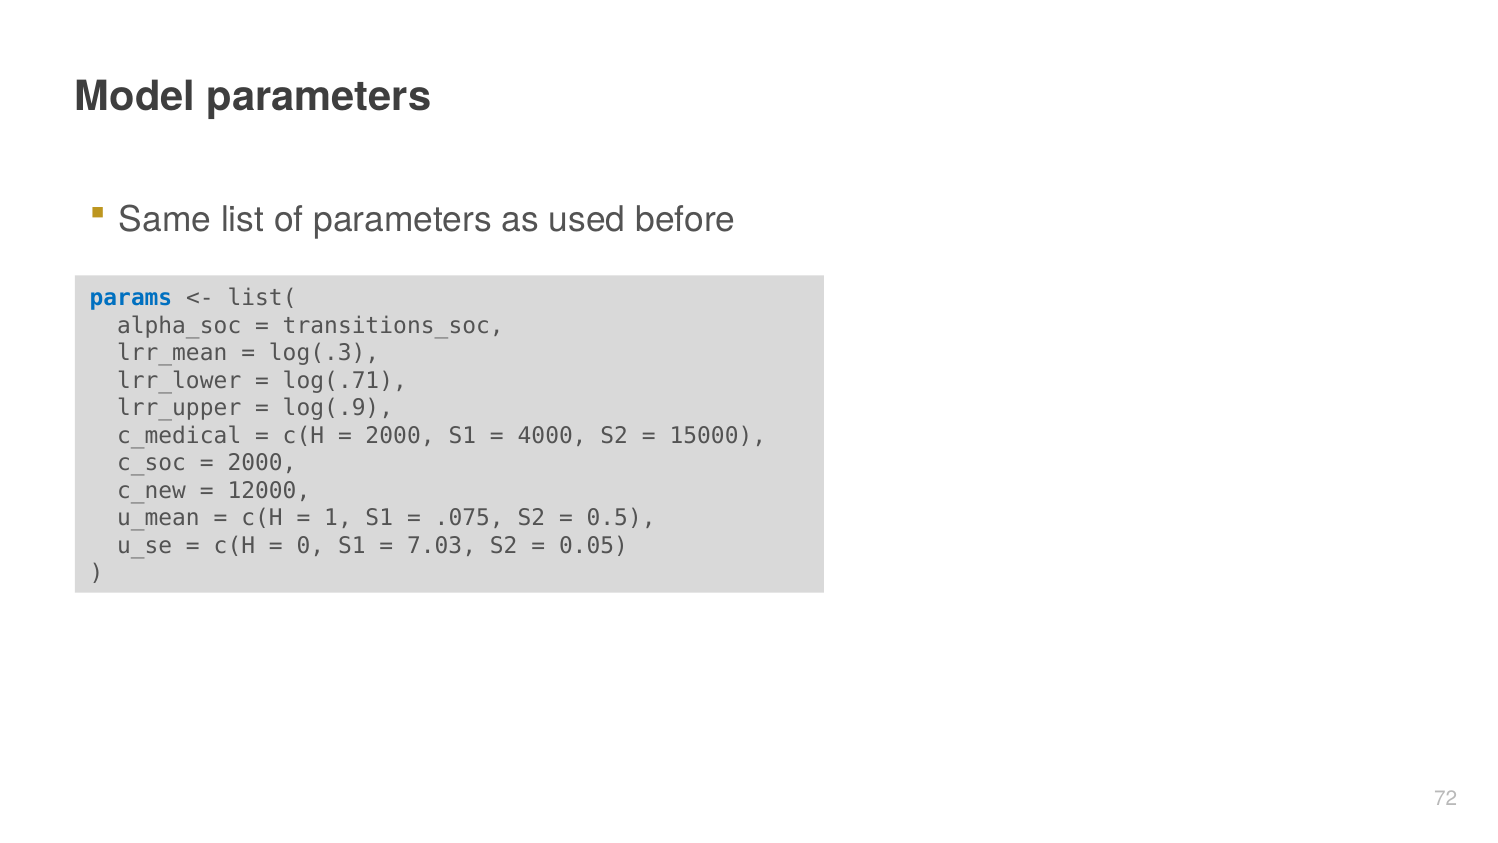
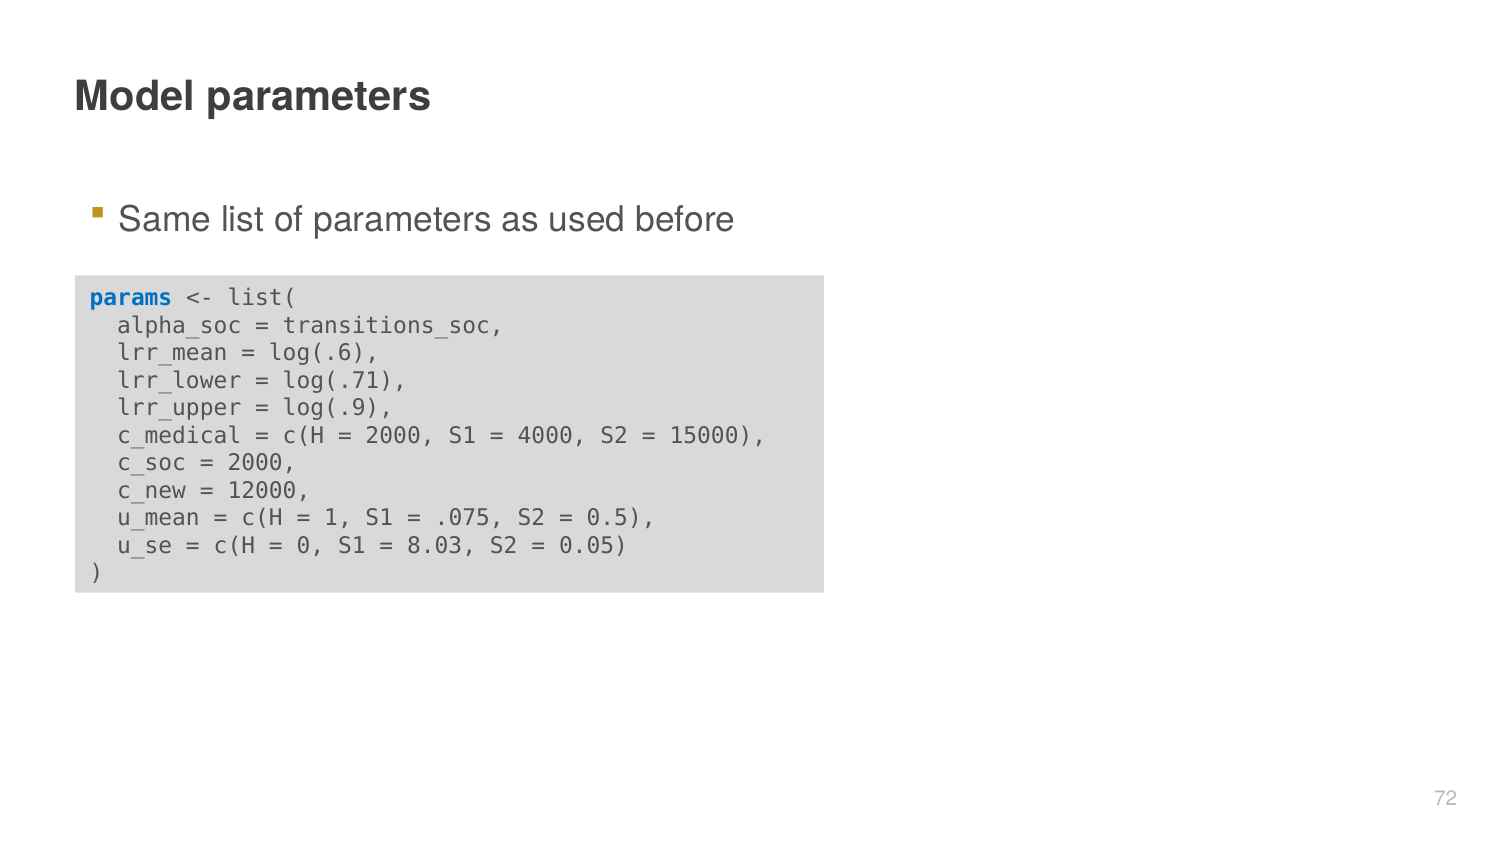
log(.3: log(.3 -> log(.6 (324, 353)
7.03: 7.03 -> 8.03 (442, 545)
